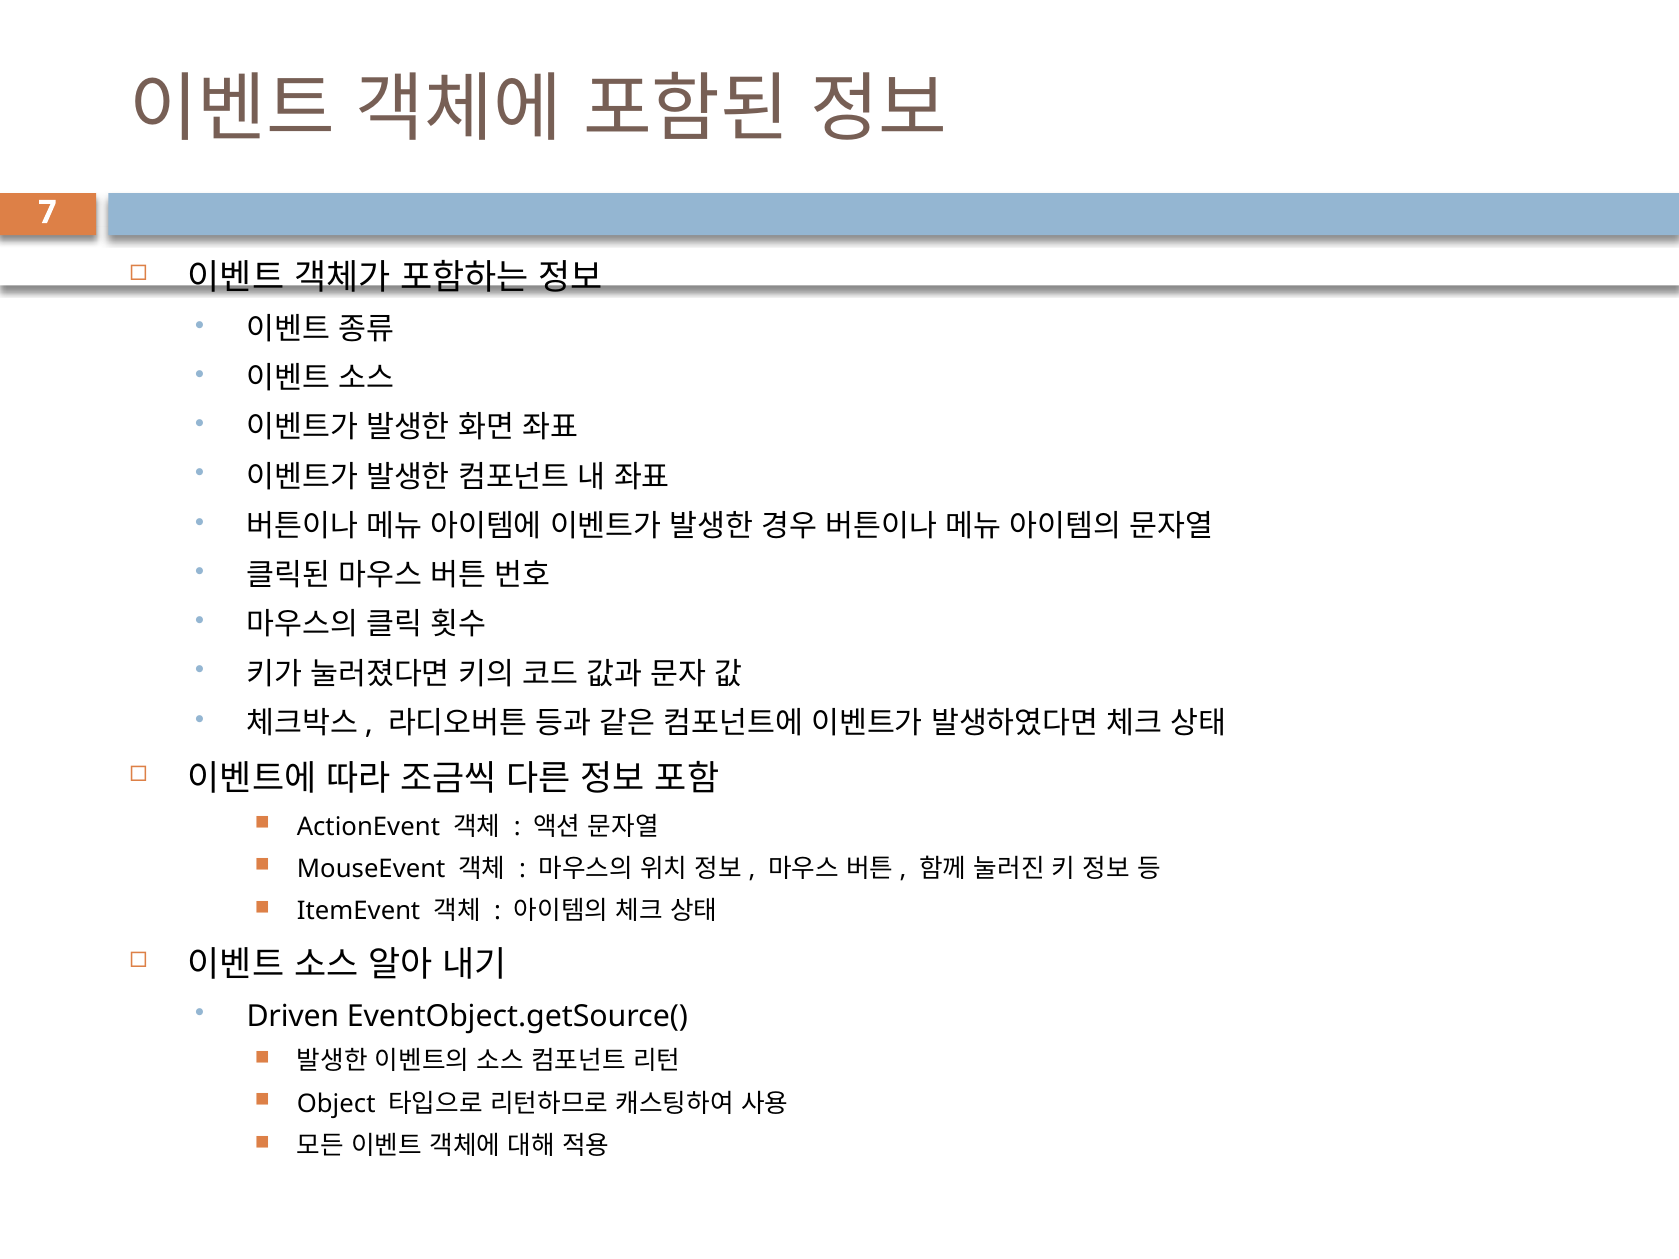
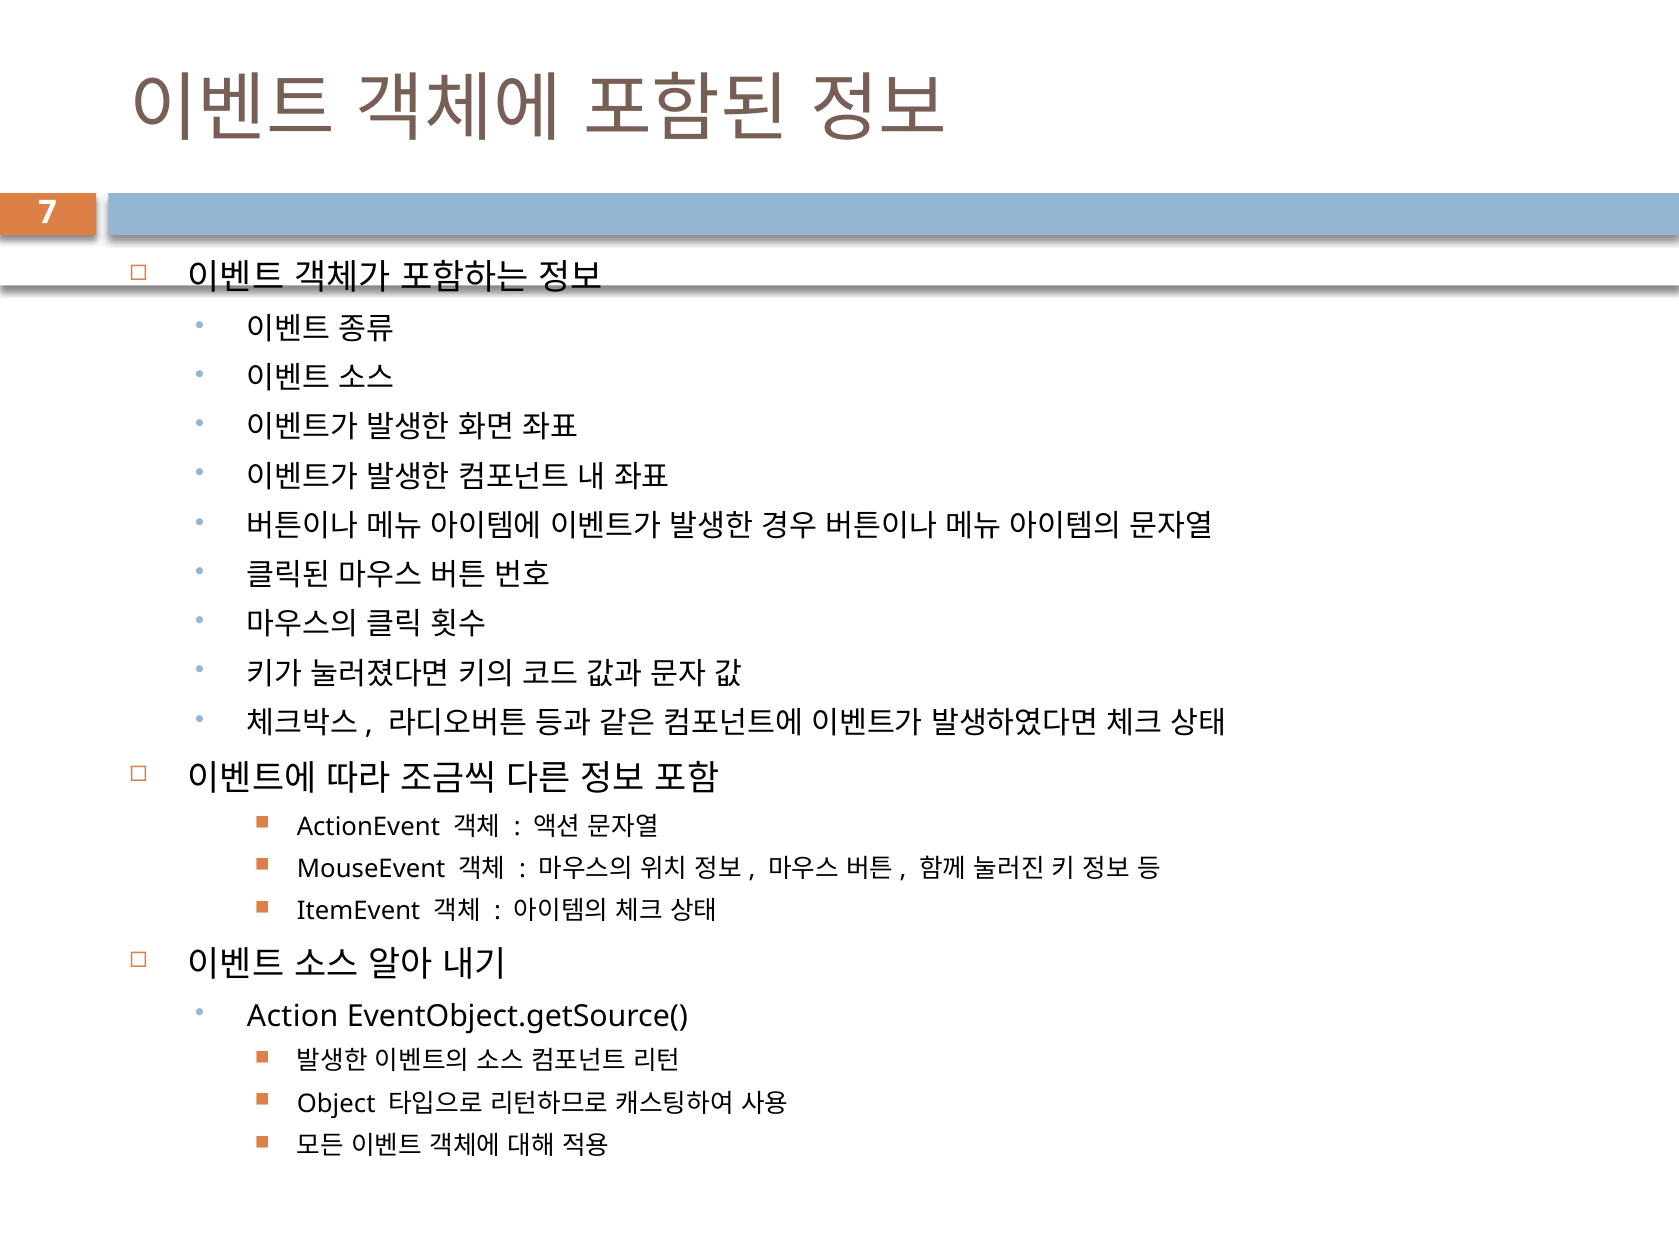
Driven: Driven -> Action (293, 1017)
